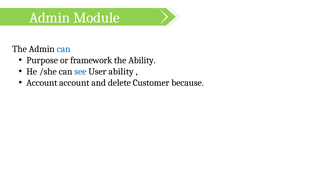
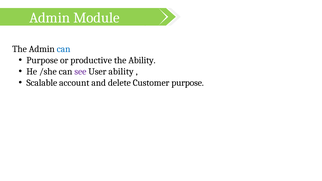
framework: framework -> productive (91, 60)
see colour: blue -> purple (80, 72)
Account: Account -> Scalable (42, 83)
Customer because: because -> purpose (188, 83)
